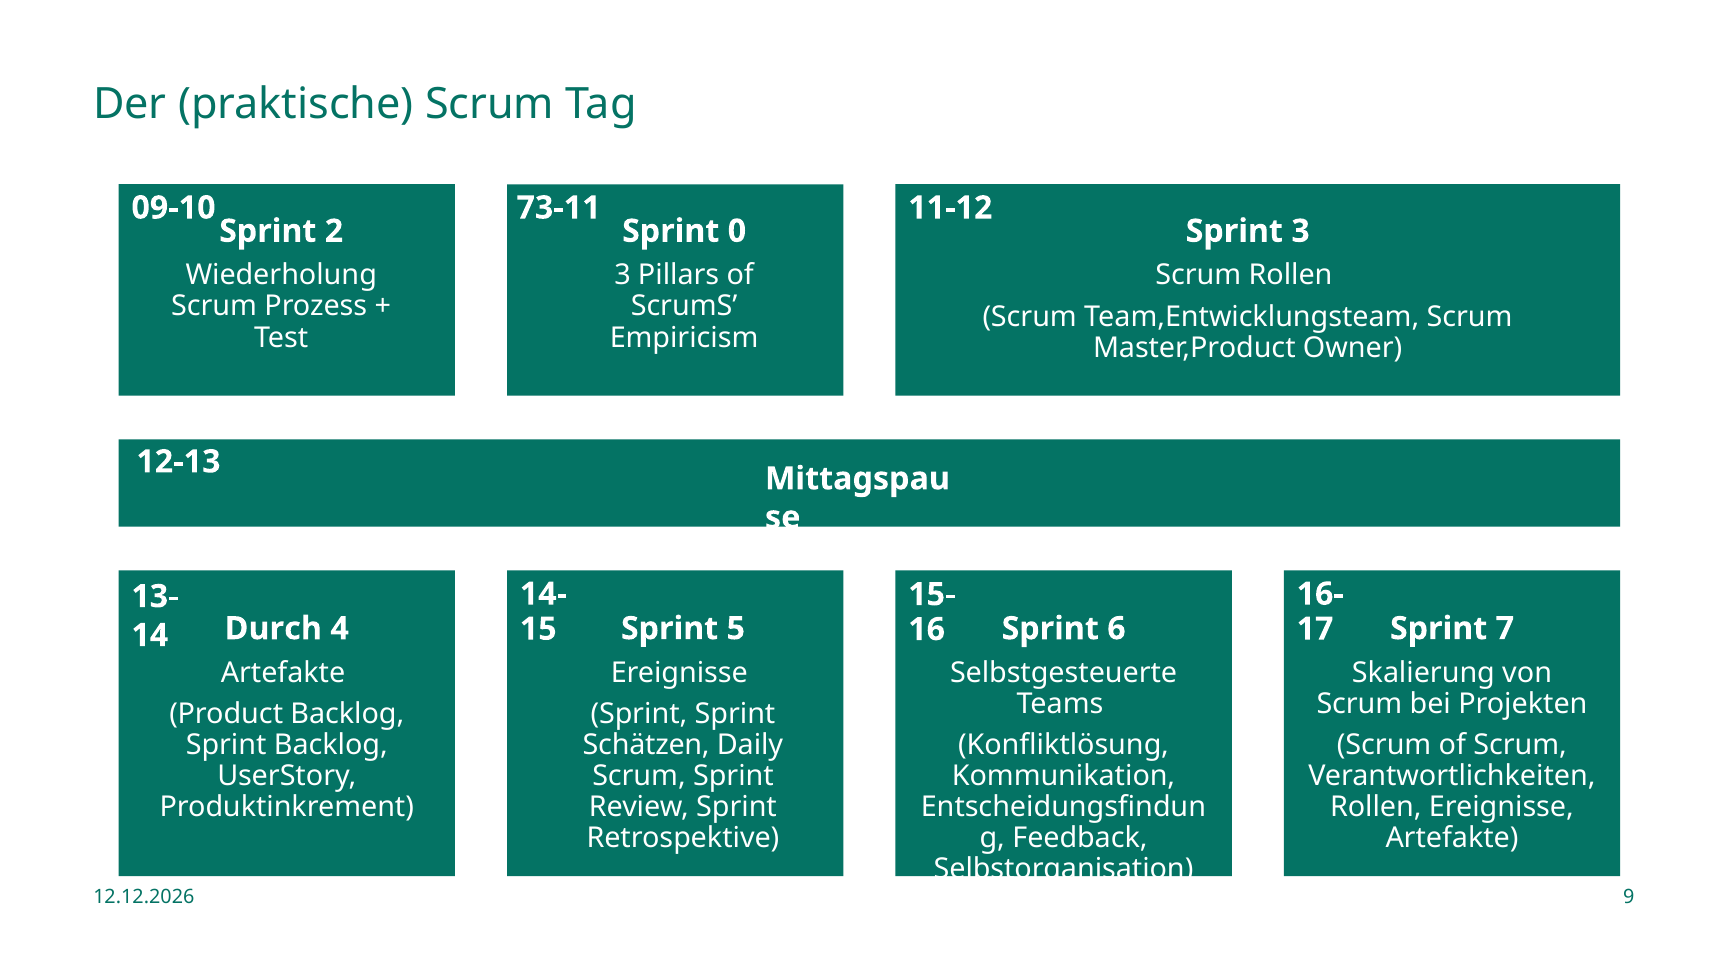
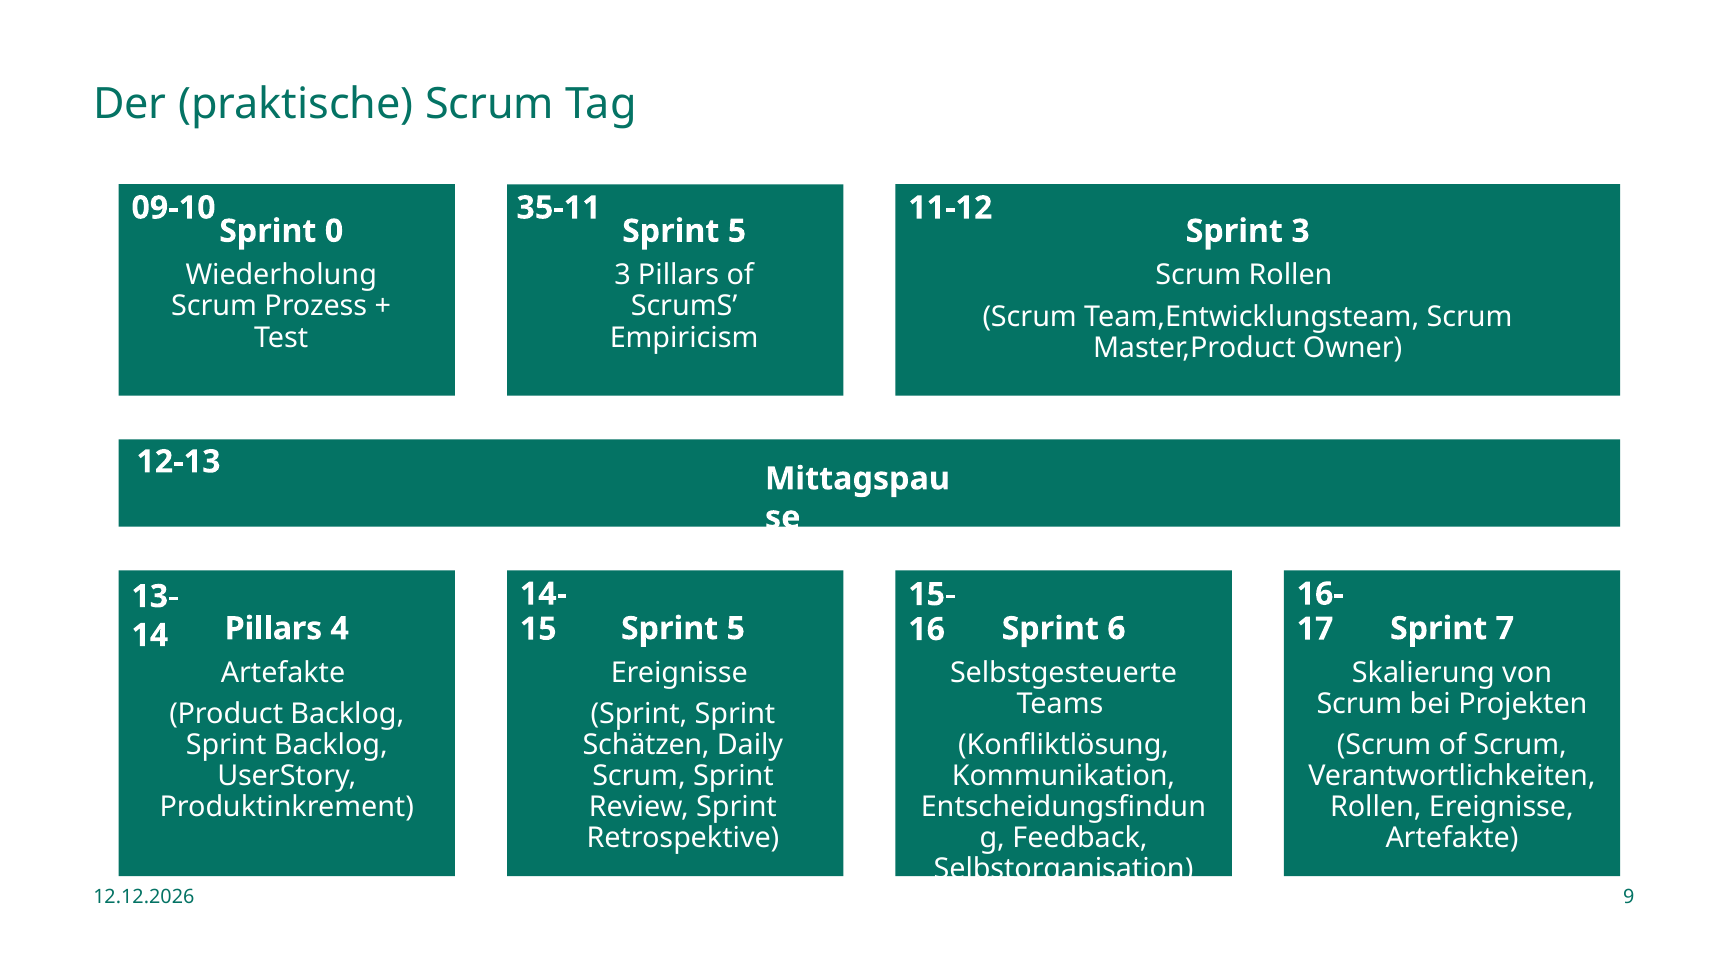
73-11: 73-11 -> 35-11 (559, 208)
2: 2 -> 0 (334, 231)
0: 0 -> 5 (737, 231)
Durch: Durch -> Pillars (274, 629)
